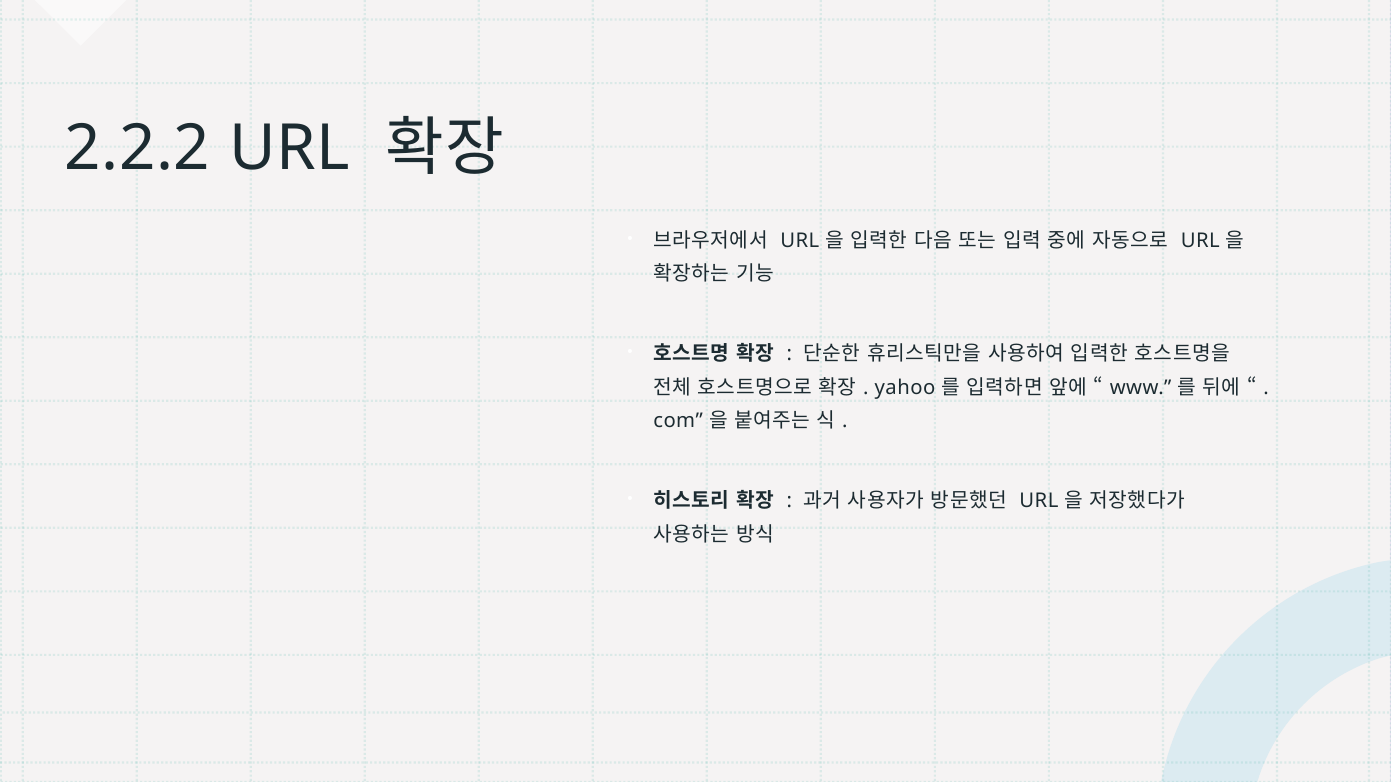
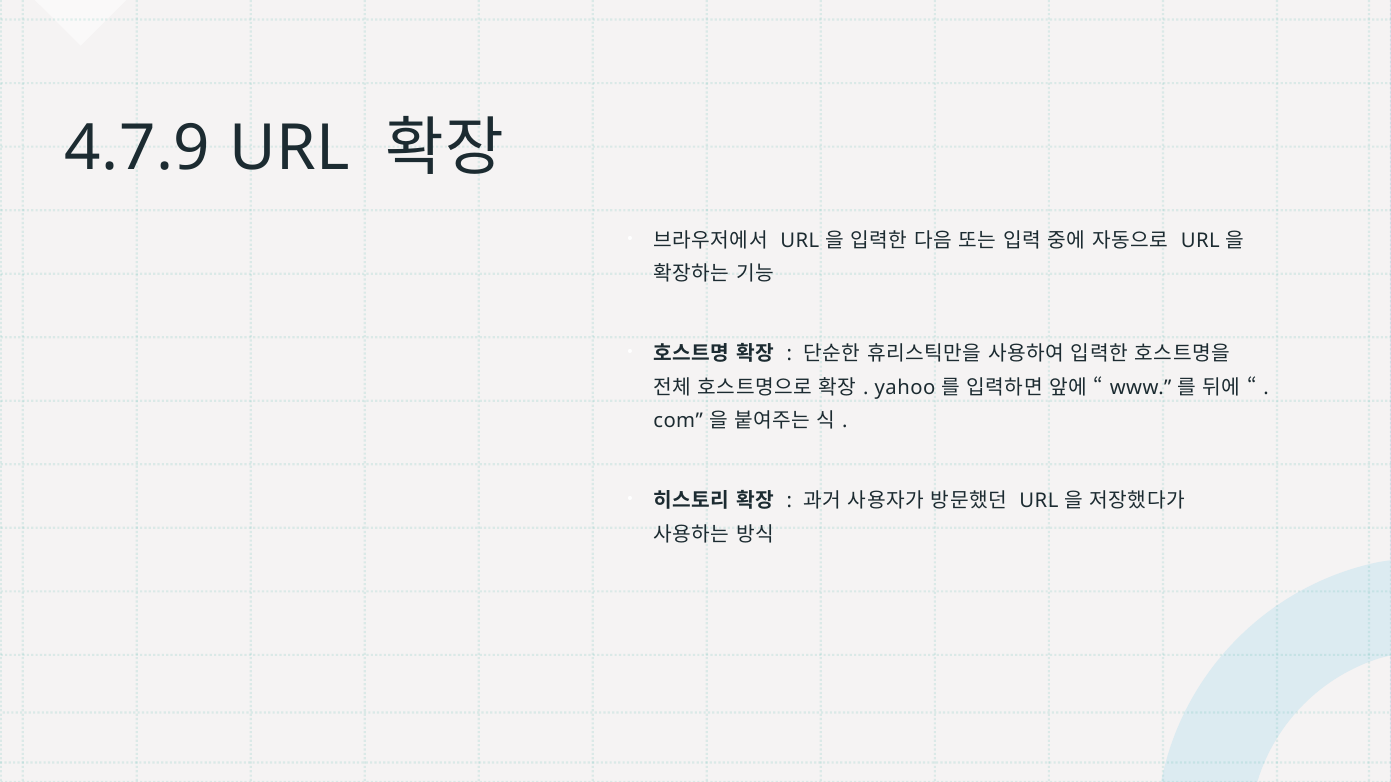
2.2.2: 2.2.2 -> 4.7.9 (138, 149)
